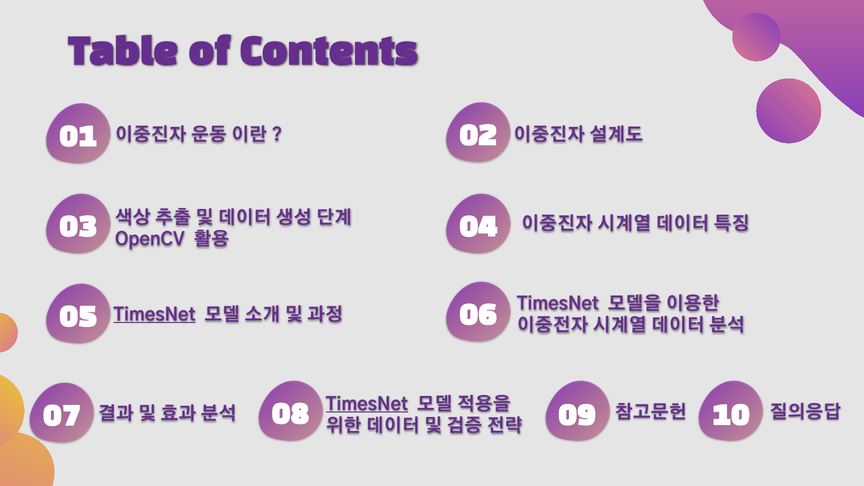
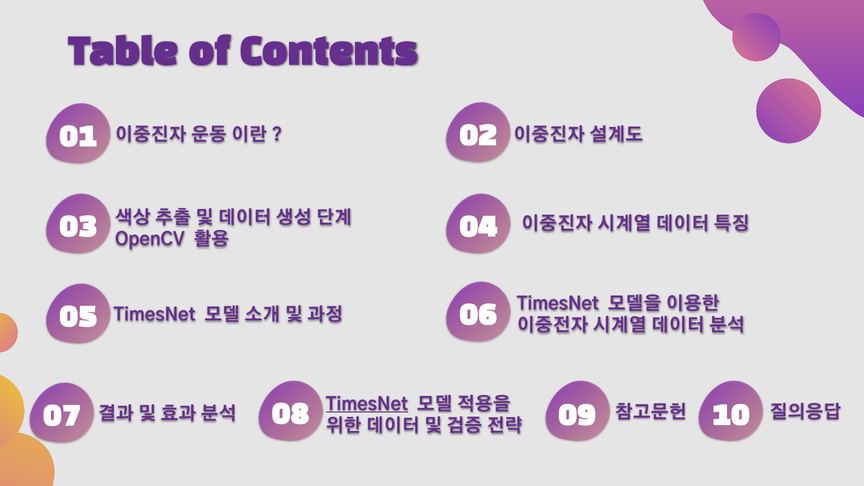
TimesNet underline: present -> none (155, 315)
